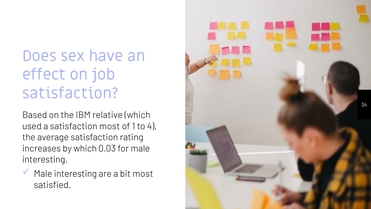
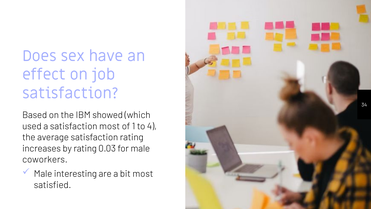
relative: relative -> showed (108, 115)
by which: which -> rating (85, 148)
interesting: interesting -> coworkers (45, 159)
